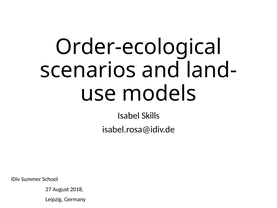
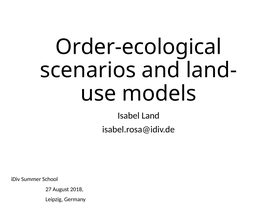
Skills: Skills -> Land (151, 115)
